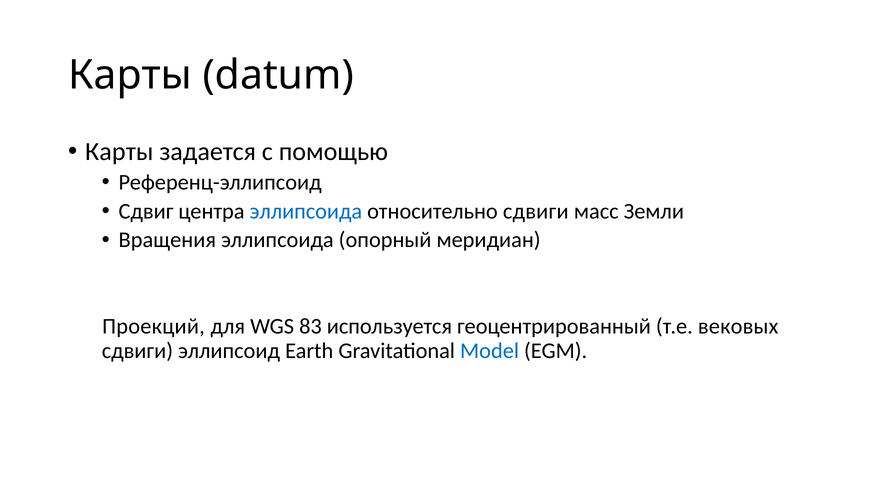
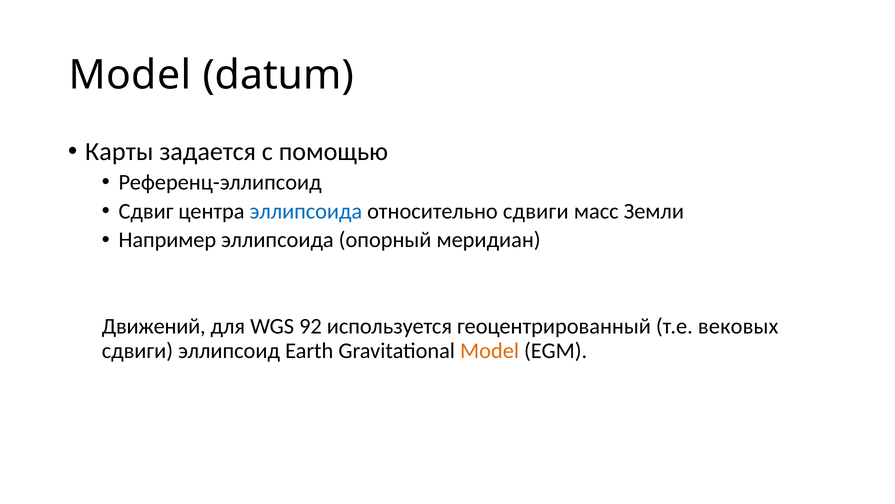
Карты: Карты -> Model (130, 75)
Вращения: Вращения -> Например (167, 240)
Проекций: Проекций -> Движений (154, 326)
83: 83 -> 92 (310, 326)
Model colour: blue -> orange (490, 350)
